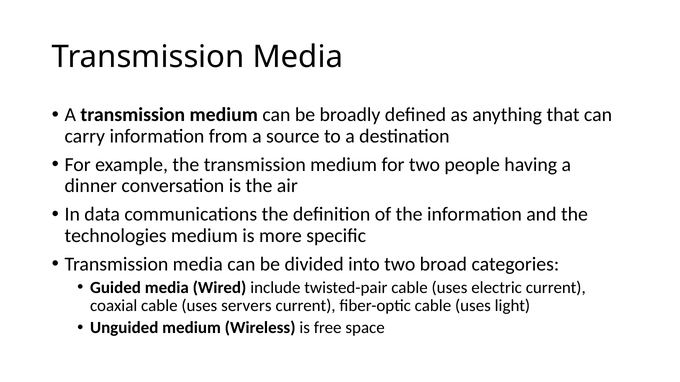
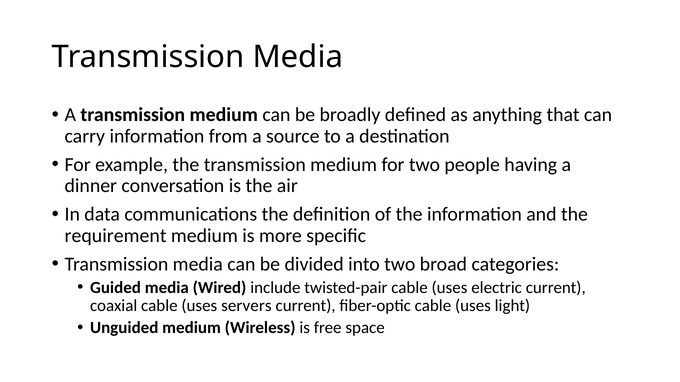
technologies: technologies -> requirement (116, 236)
